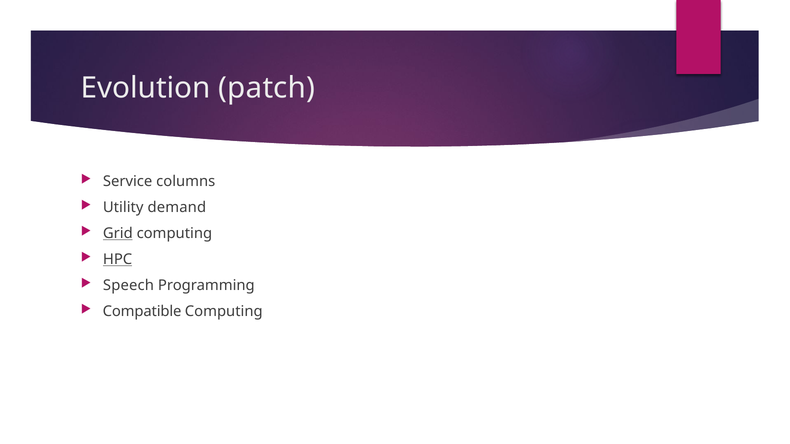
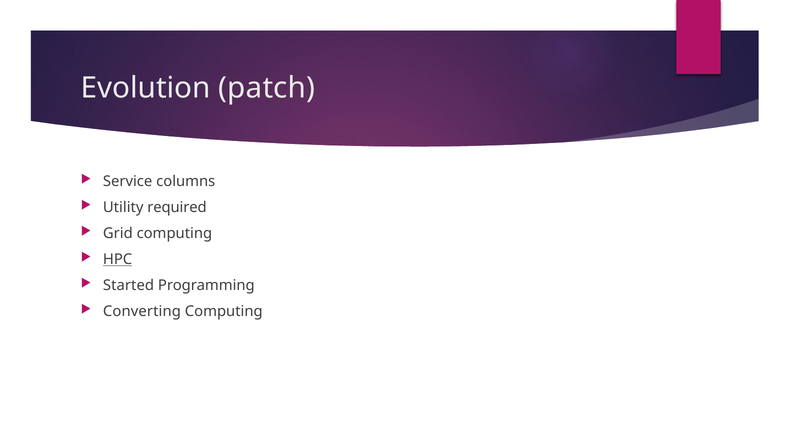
demand: demand -> required (177, 208)
Grid underline: present -> none (118, 234)
Speech: Speech -> Started (129, 286)
Compatible: Compatible -> Converting (142, 312)
